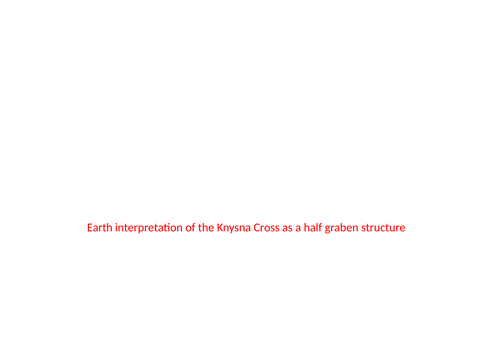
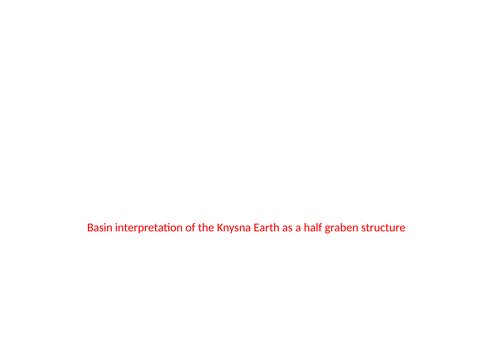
Earth: Earth -> Basin (100, 227)
Cross: Cross -> Earth (267, 227)
